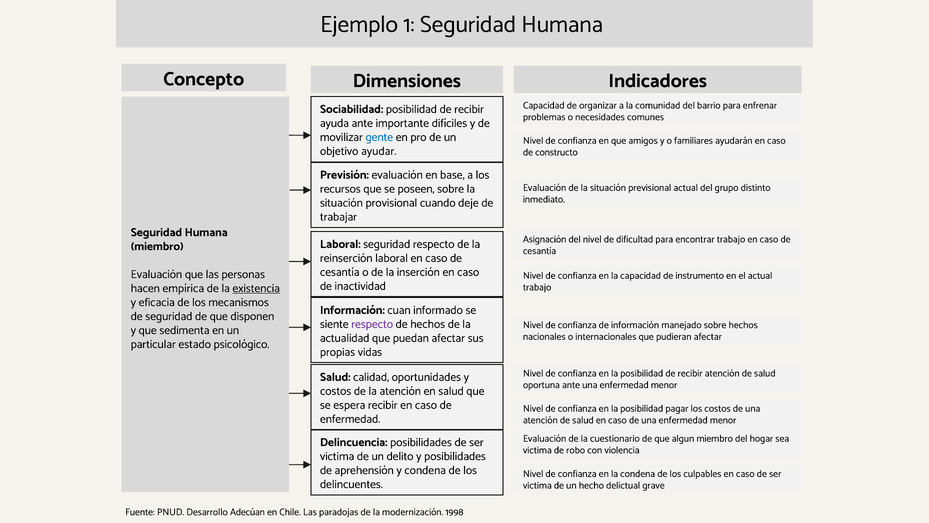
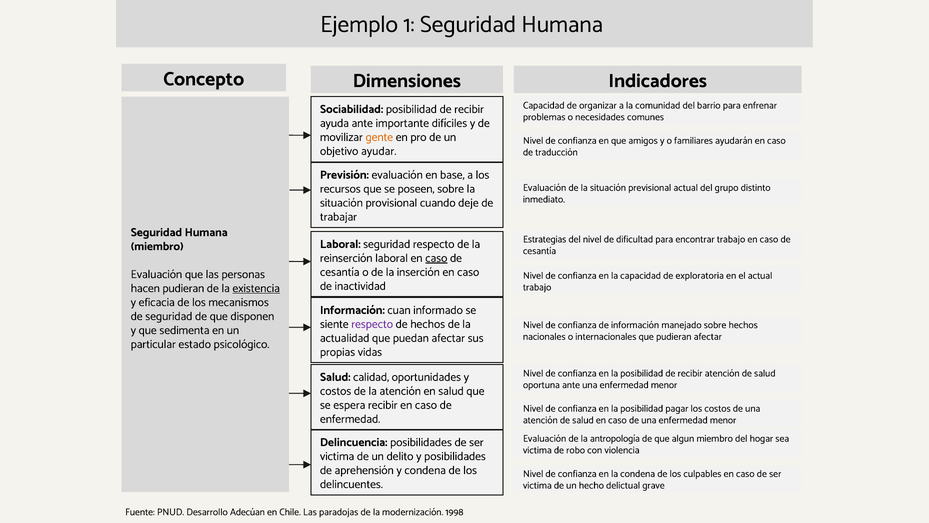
gente colour: blue -> orange (379, 137)
constructo: constructo -> traducción (556, 152)
Asignación: Asignación -> Estrategias (545, 239)
caso underline: none -> present (436, 258)
instrumento: instrumento -> exploratoria (700, 275)
hacen empírica: empírica -> pudieran (183, 288)
cuestionario: cuestionario -> antropología (615, 438)
